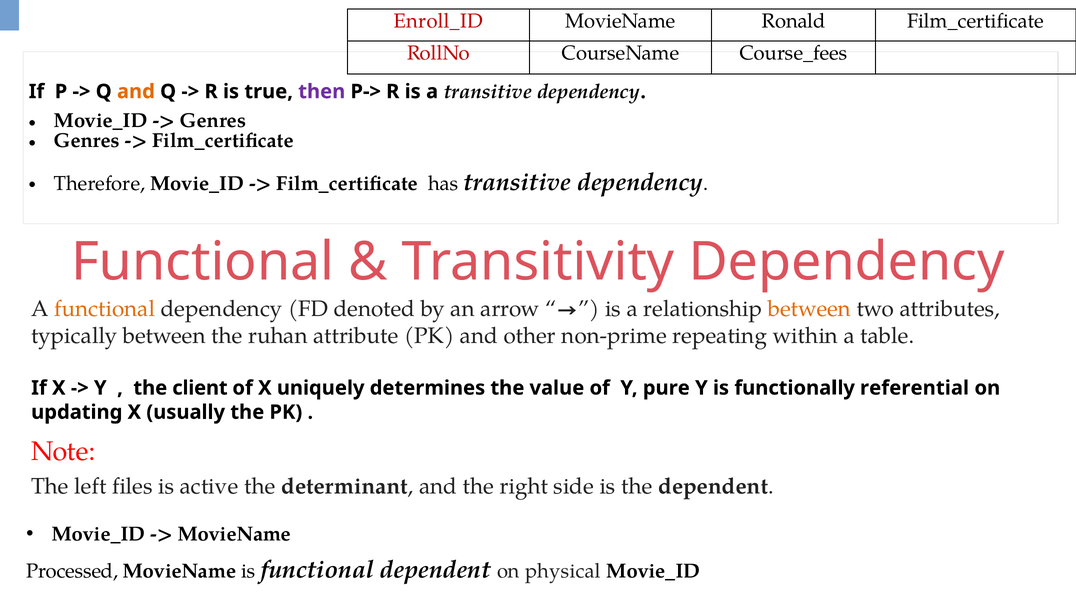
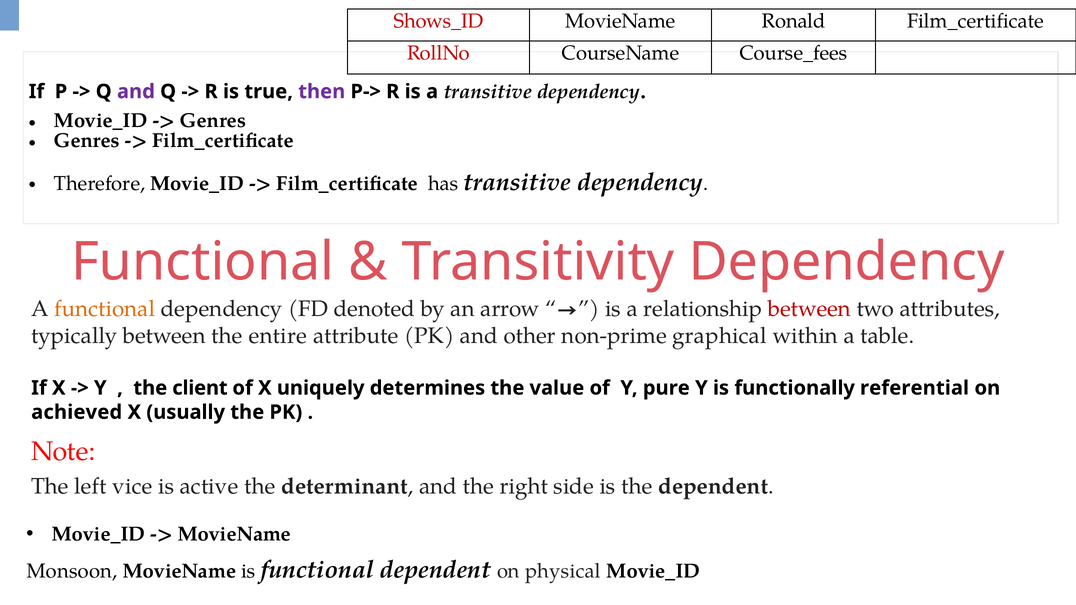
Enroll_ID: Enroll_ID -> Shows_ID (439, 21)
and colour: orange -> purple (136, 92)
between colour: orange -> red (809, 309)
ruhan: ruhan -> entire (278, 336)
repeating: repeating -> graphical (720, 336)
updating: updating -> achieved (77, 412)
files: files -> vice (132, 486)
Processed: Processed -> Monsoon (72, 571)
